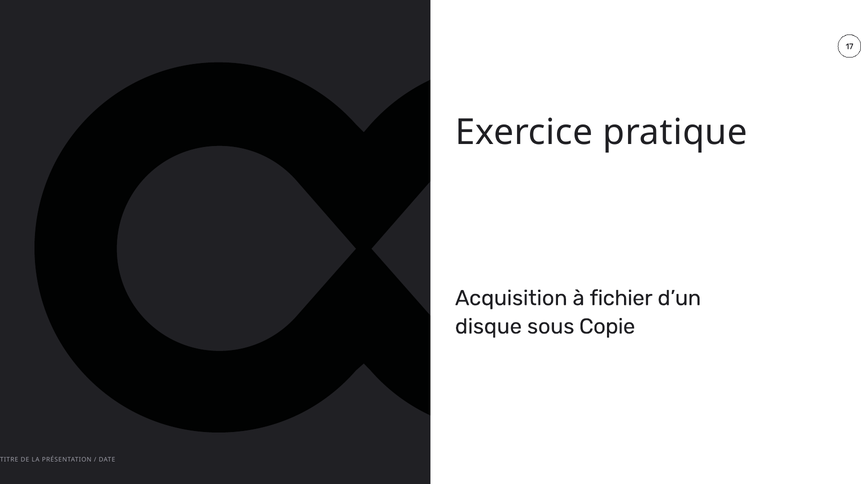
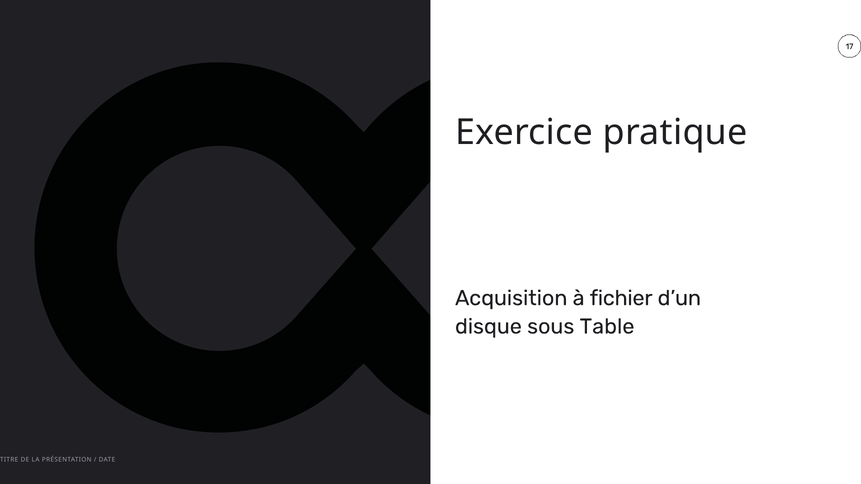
Copie: Copie -> Table (607, 327)
